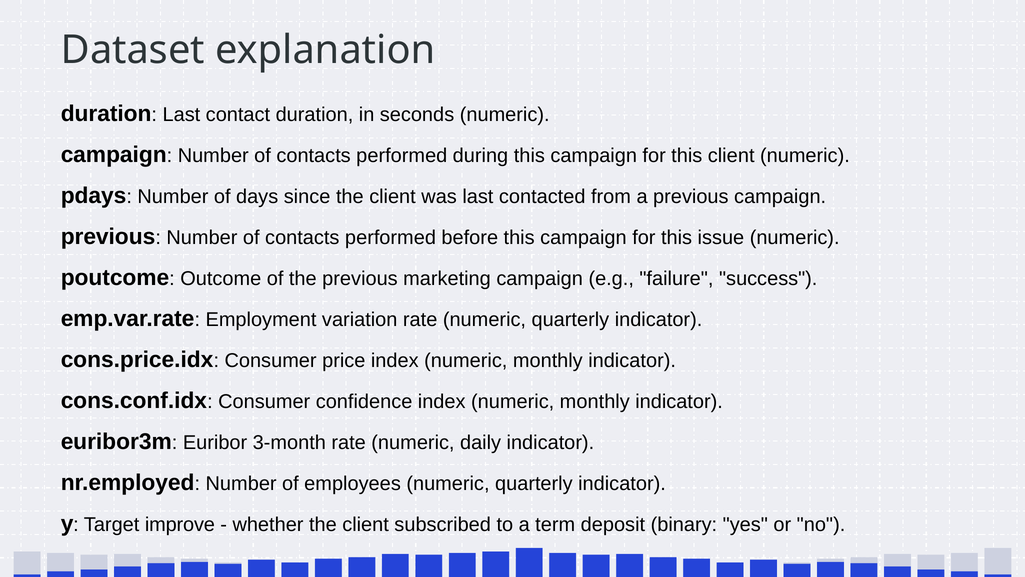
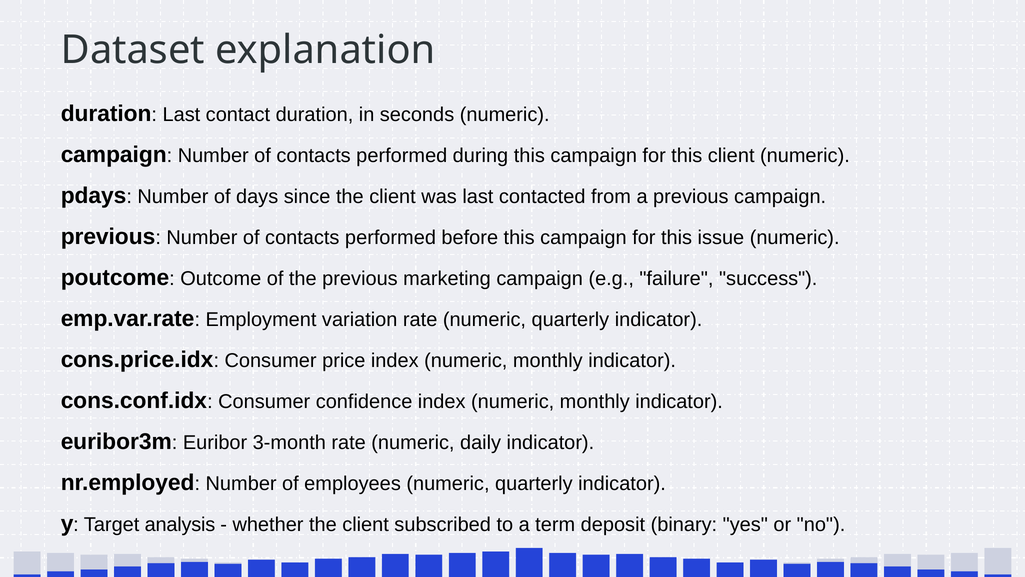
improve: improve -> analysis (180, 524)
